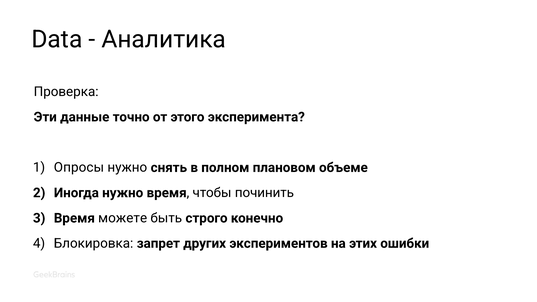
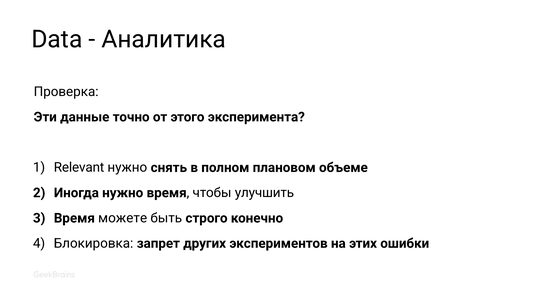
Опросы: Опросы -> Relevant (79, 168)
починить: починить -> улучшить (264, 193)
